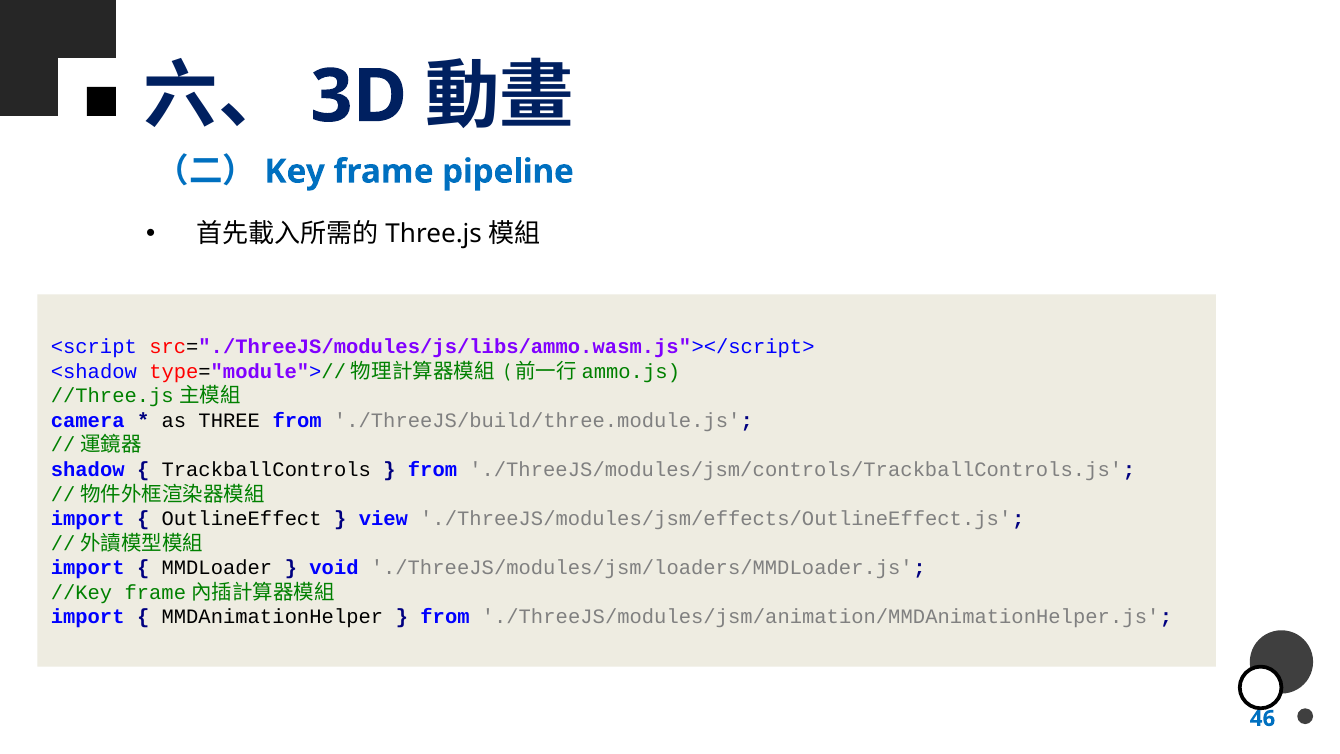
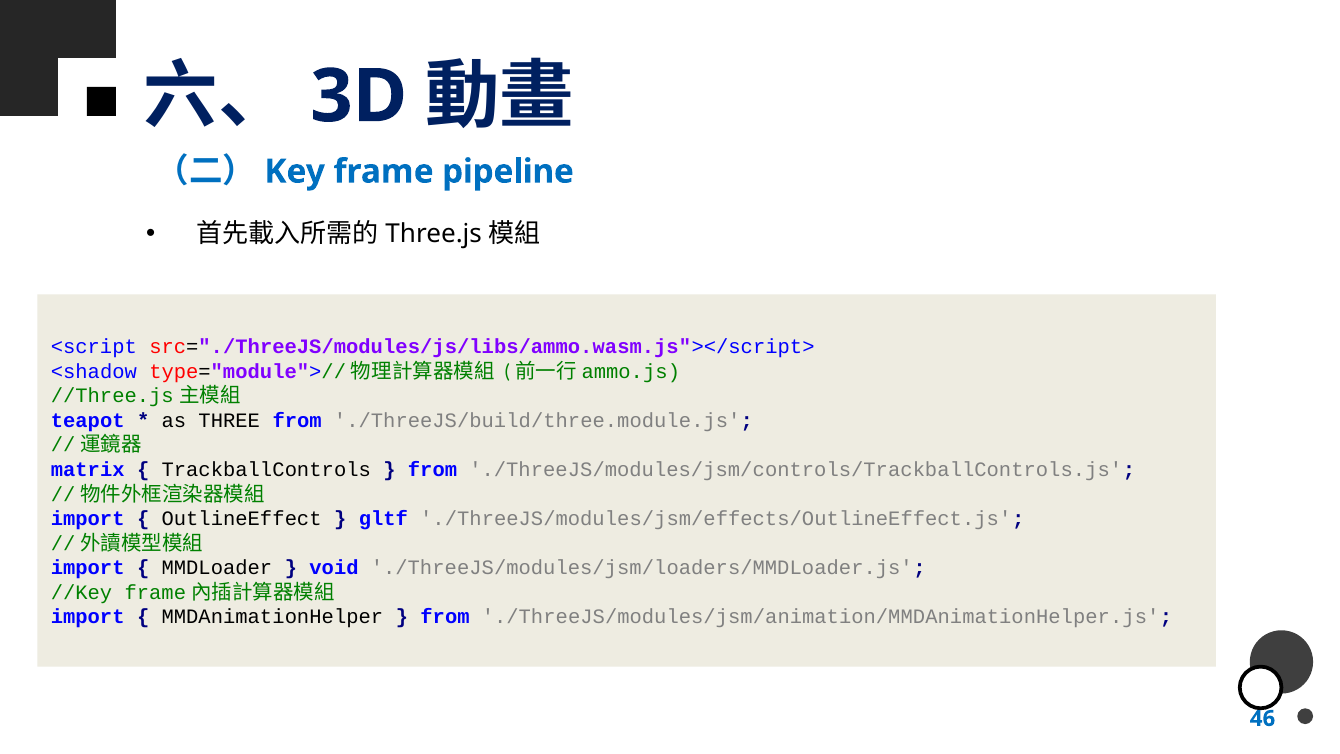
camera: camera -> teapot (88, 420)
shadow: shadow -> matrix (88, 470)
view: view -> gltf (383, 519)
